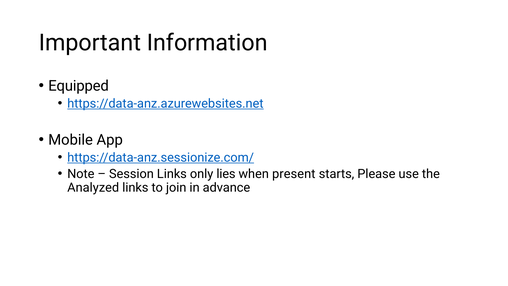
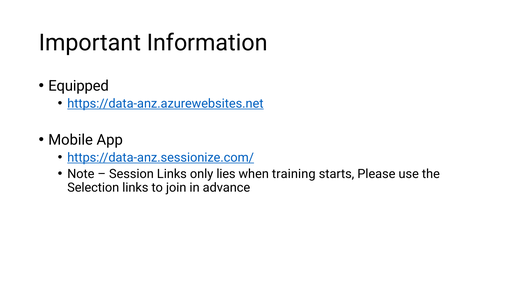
present: present -> training (294, 174)
Analyzed: Analyzed -> Selection (93, 187)
